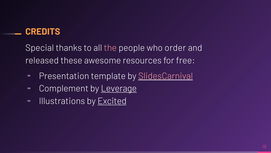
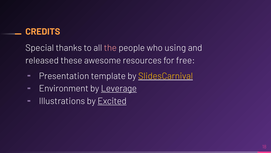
order: order -> using (175, 48)
SlidesCarnival colour: pink -> yellow (166, 76)
Complement: Complement -> Environment (64, 88)
